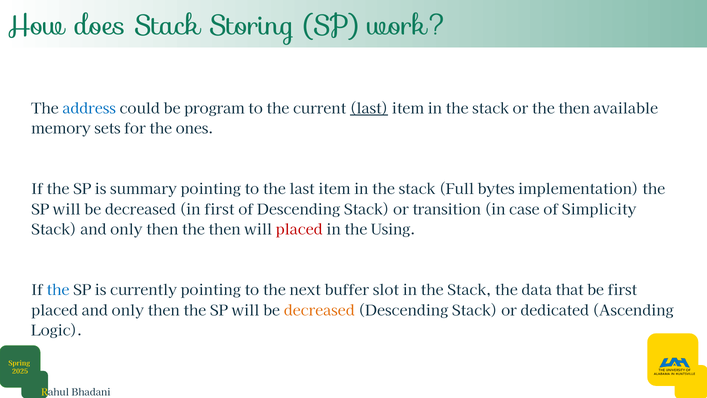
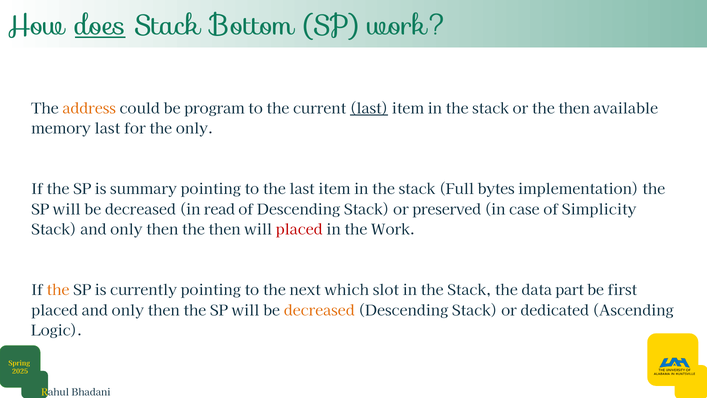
does underline: none -> present (100, 25)
Storing: Storing -> Bottom (252, 25)
address colour: blue -> orange (89, 109)
memory sets: sets -> last (107, 129)
the ones: ones -> only (194, 129)
in first: first -> read (220, 210)
transition: transition -> preserved (447, 210)
the Using: Using -> Work (393, 230)
the colour: blue -> orange (58, 290)
buffer: buffer -> which (347, 290)
that: that -> part (570, 290)
